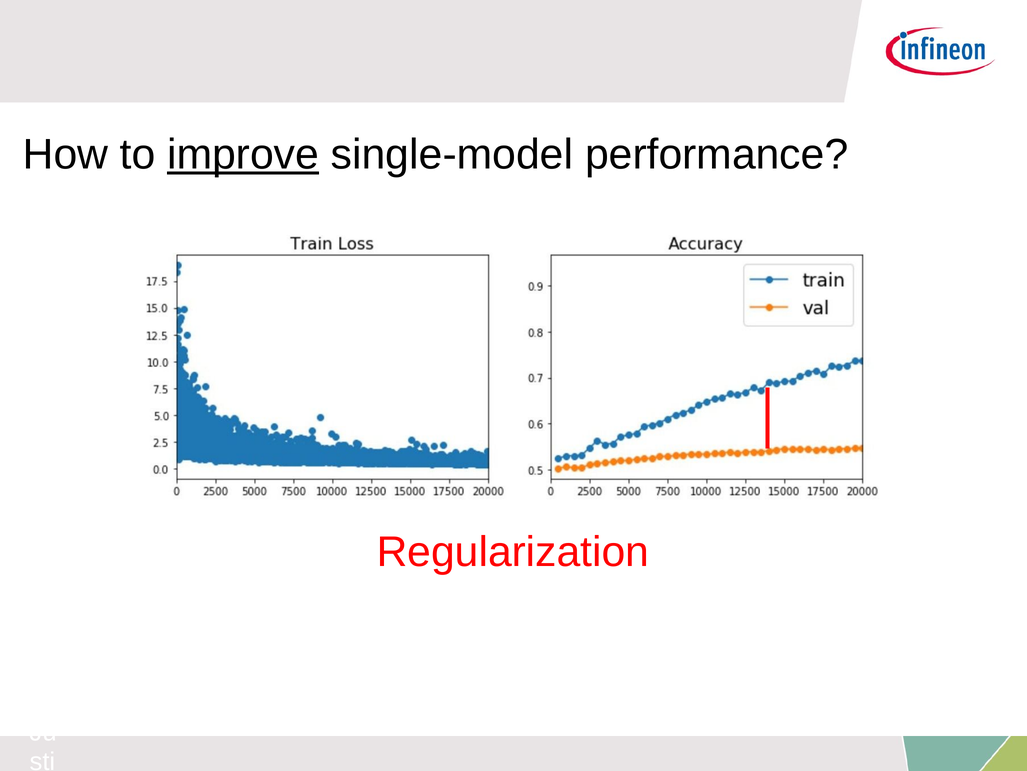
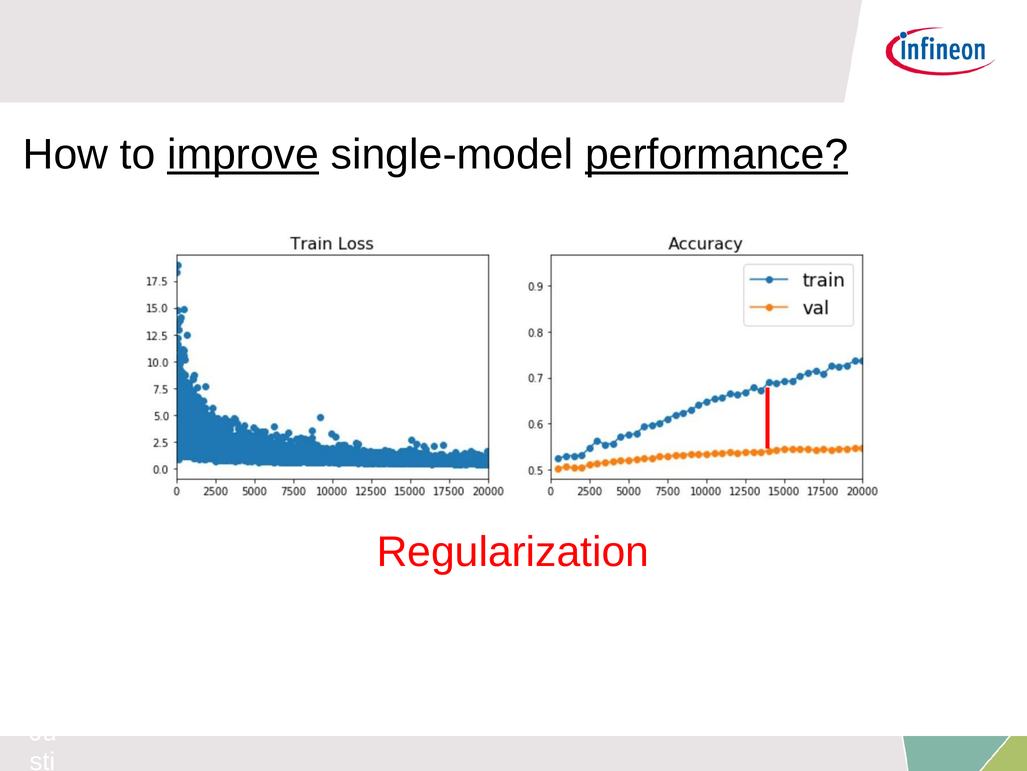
performance underline: none -> present (717, 154)
